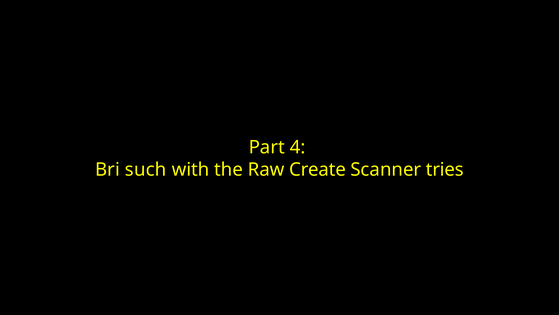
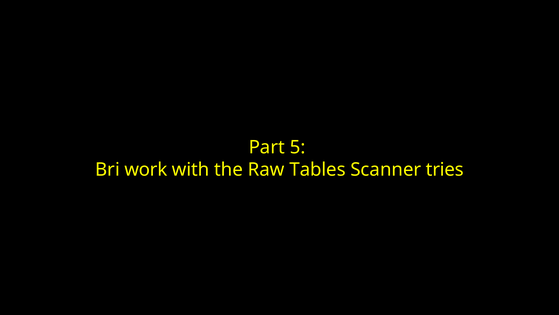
4: 4 -> 5 (298, 147)
such: such -> work (146, 169)
Create: Create -> Tables (318, 169)
